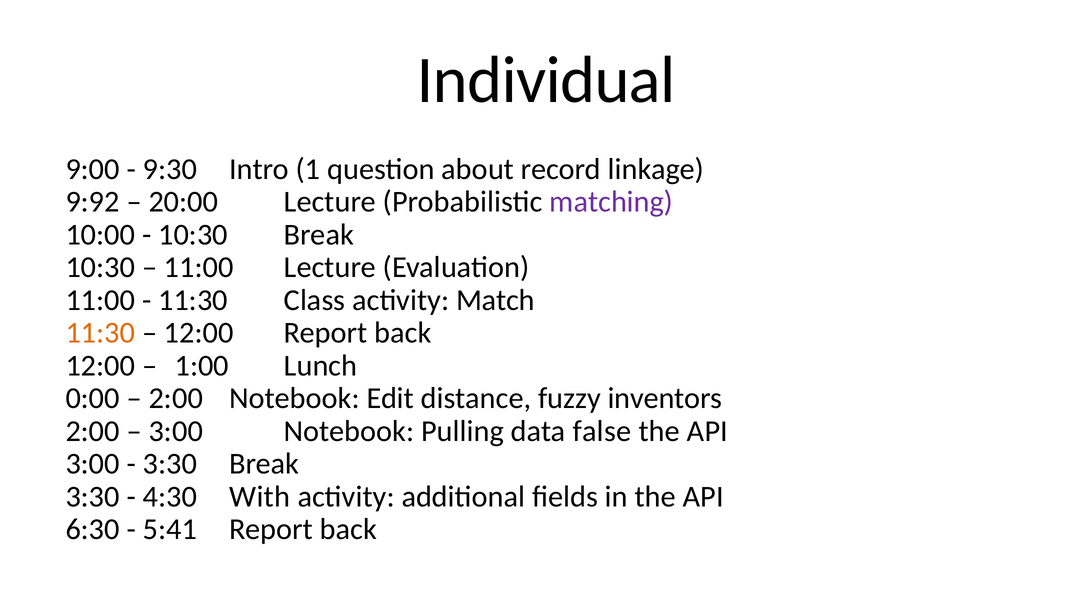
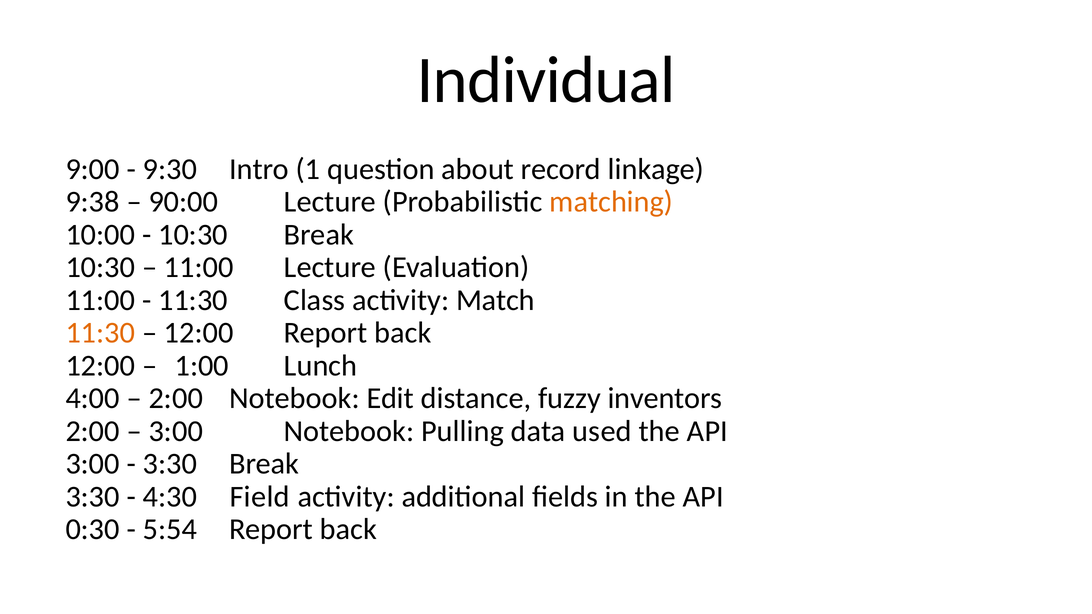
9:92: 9:92 -> 9:38 (93, 202)
20:00: 20:00 -> 90:00 (183, 202)
matching colour: purple -> orange (611, 202)
0:00: 0:00 -> 4:00 (93, 398)
false: false -> used (602, 431)
With: With -> Field (260, 497)
6:30: 6:30 -> 0:30 (93, 529)
5:41: 5:41 -> 5:54 (170, 529)
